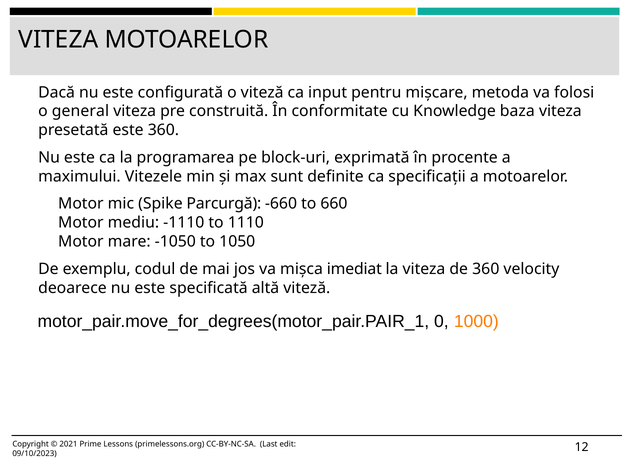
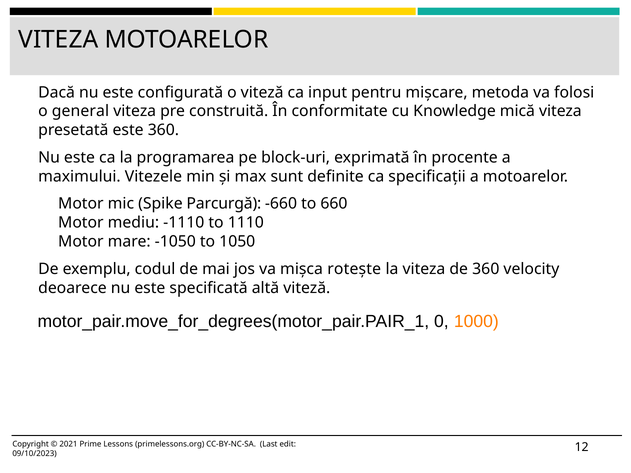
baza: baza -> mică (517, 111)
imediat: imediat -> rotește (354, 269)
